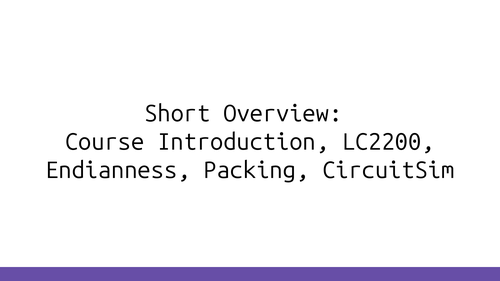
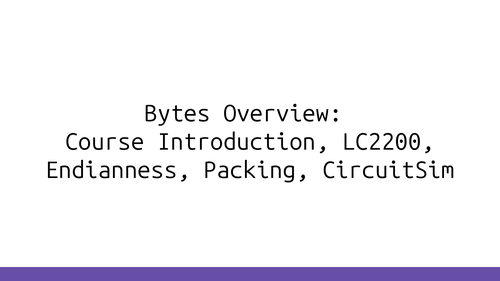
Short: Short -> Bytes (177, 114)
